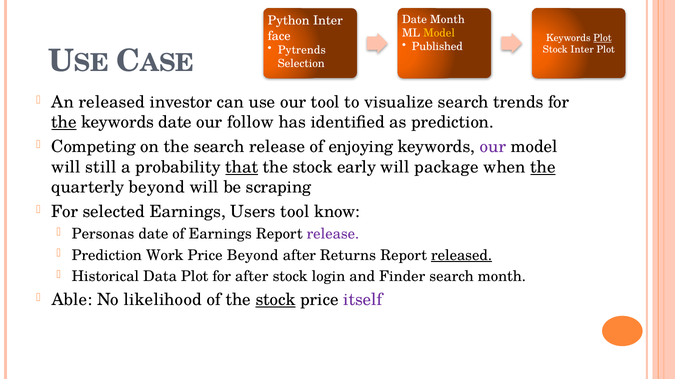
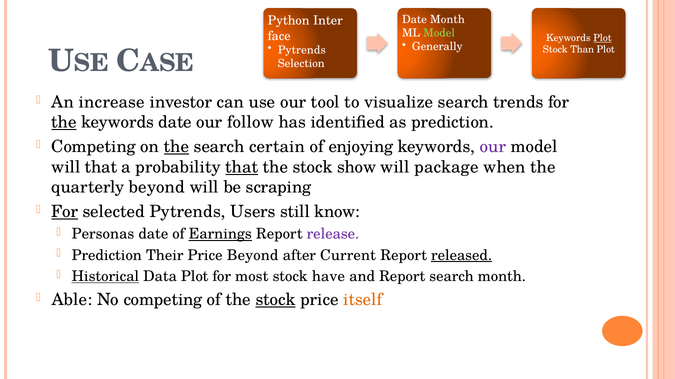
Model colour: yellow -> light green (439, 33)
Published: Published -> Generally (437, 47)
Stock Inter: Inter -> Than (582, 50)
An released: released -> increase (112, 102)
the underline: none -> present (176, 147)
search release: release -> certain (277, 147)
will still: still -> that (101, 167)
early: early -> show (357, 167)
the underline: present -> none (543, 167)
For underline: none -> present (65, 212)
selected Earnings: Earnings -> Pytrends (188, 212)
Users tool: tool -> still (295, 212)
Earnings underline: none -> present (220, 234)
Work: Work -> Their (165, 256)
Returns: Returns -> Current (348, 256)
Historical underline: none -> present (105, 277)
for after: after -> most (252, 277)
login: login -> have (328, 277)
and Finder: Finder -> Report (402, 277)
No likelihood: likelihood -> competing (163, 300)
itself colour: purple -> orange (363, 300)
